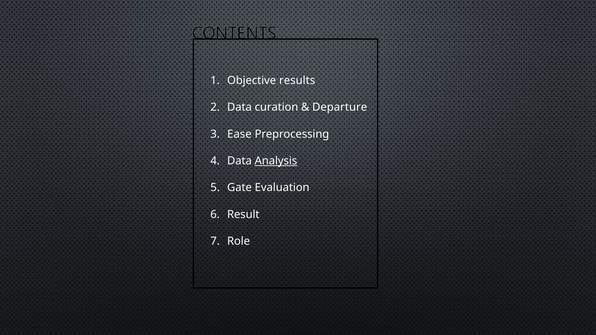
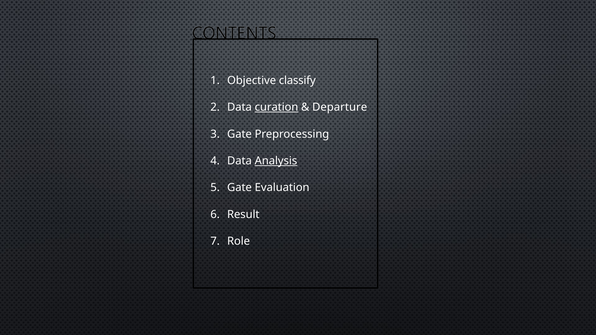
results: results -> classify (297, 80)
curation underline: none -> present (276, 107)
Ease: Ease -> Gate (239, 134)
